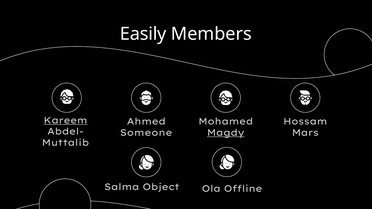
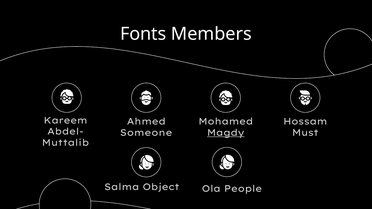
Easily: Easily -> Fonts (143, 34)
Kareem underline: present -> none (66, 121)
Mars: Mars -> Must (305, 133)
Offline: Offline -> People (243, 189)
